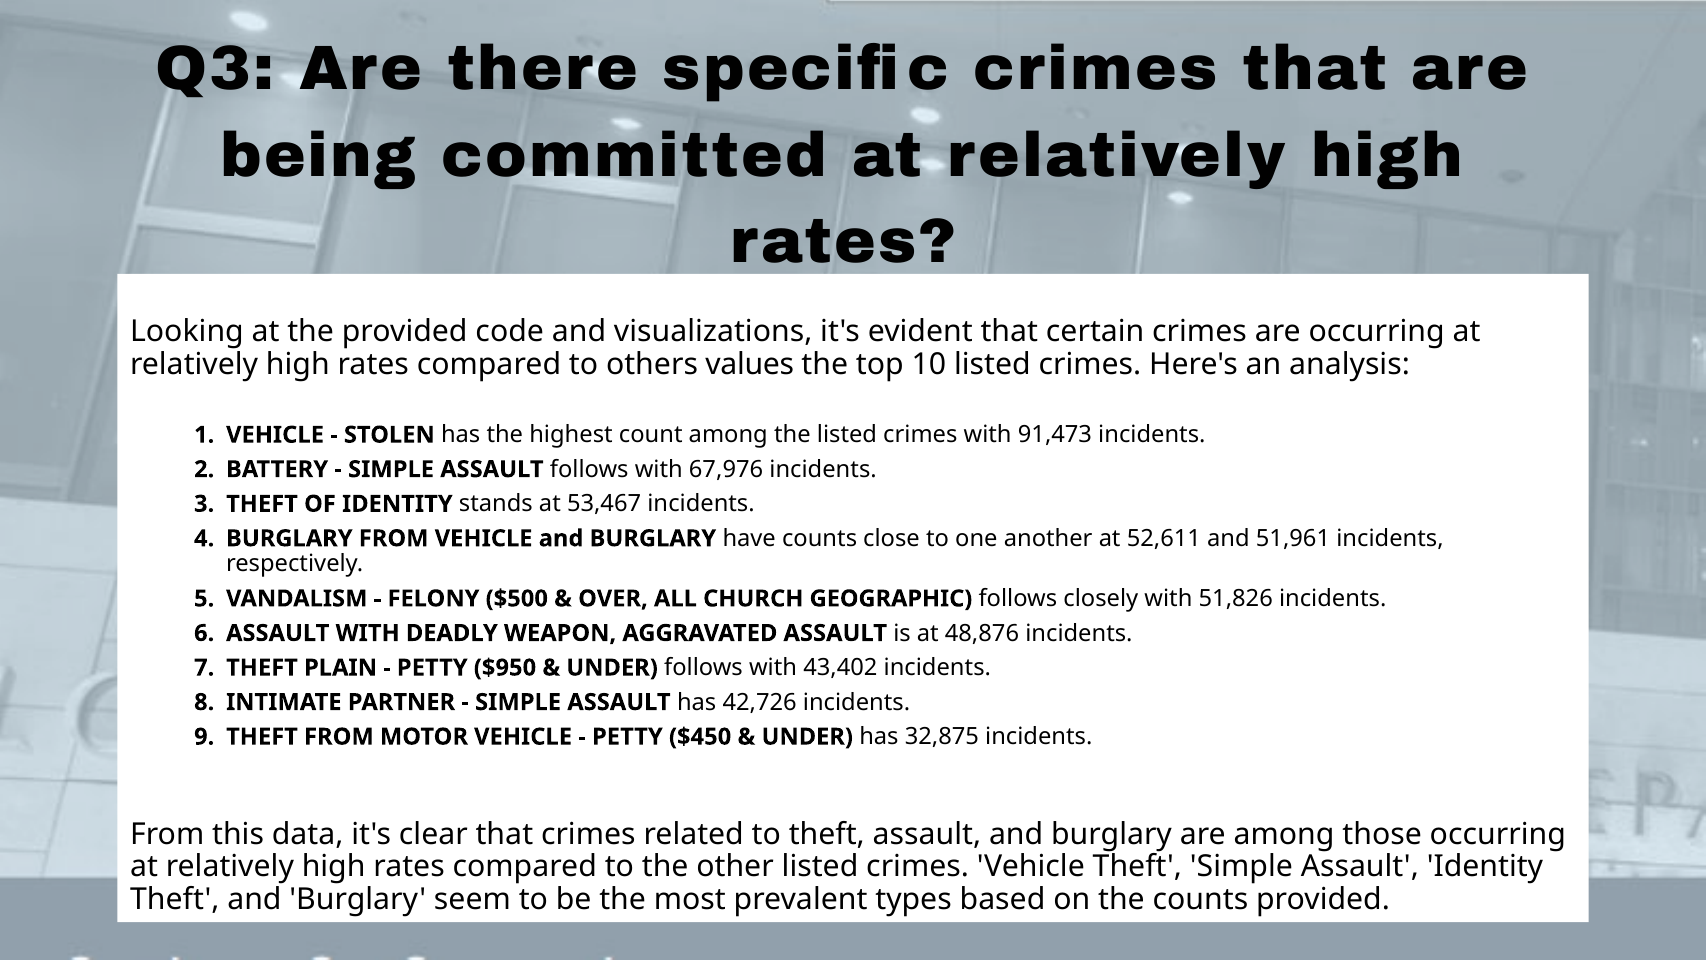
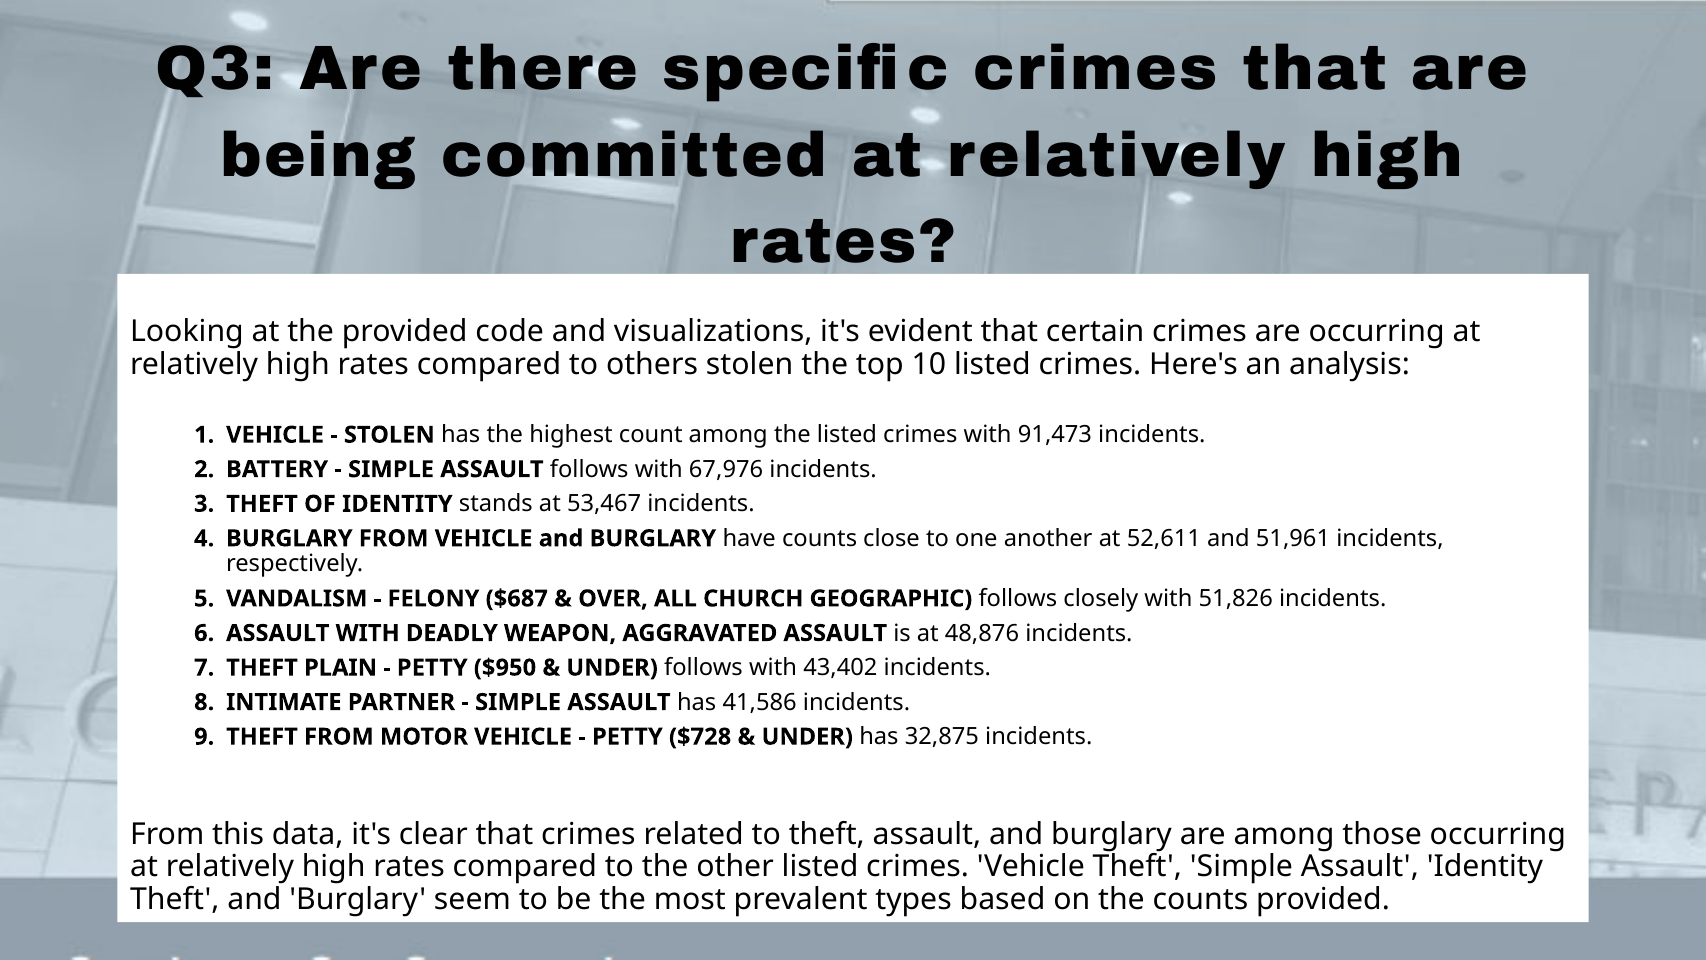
others values: values -> stolen (750, 364)
$500: $500 -> $687 (517, 598)
42,726: 42,726 -> 41,586 (760, 702)
$450: $450 -> $728 (700, 737)
